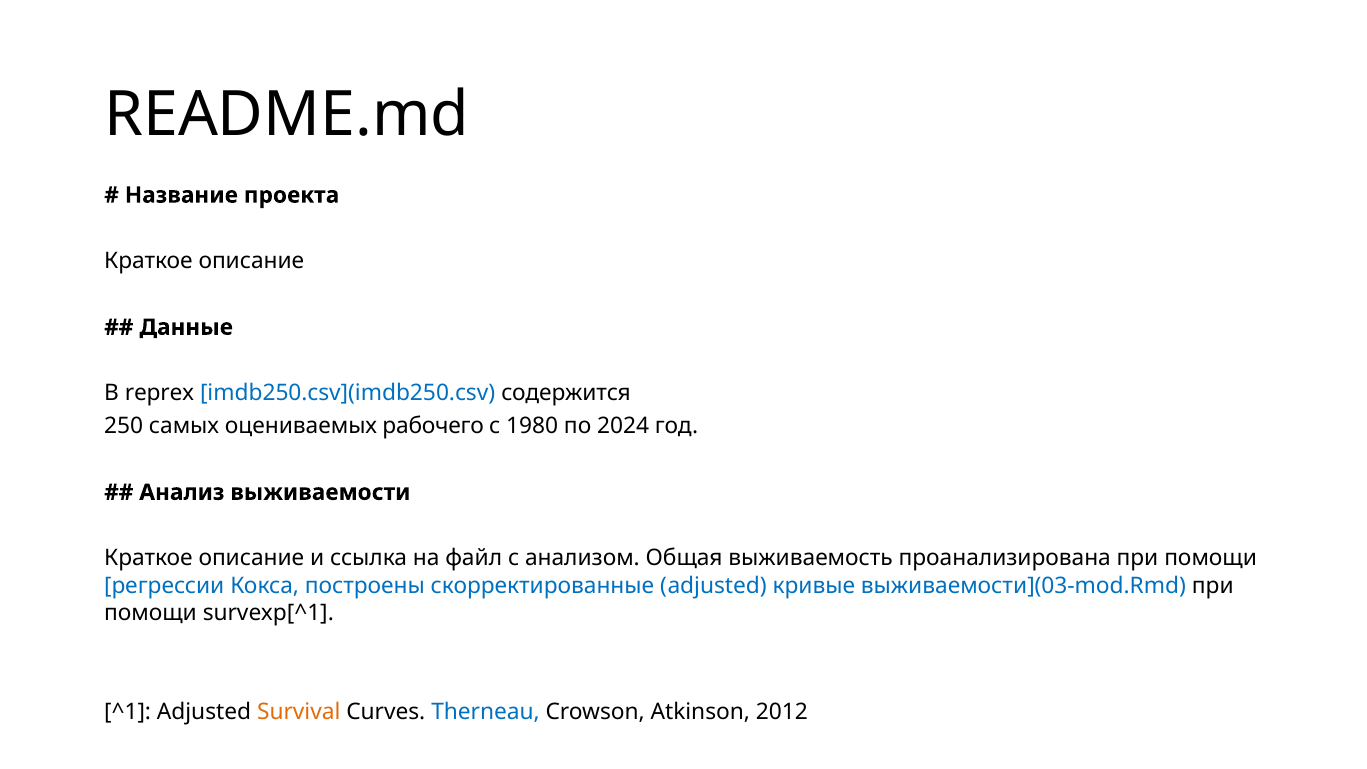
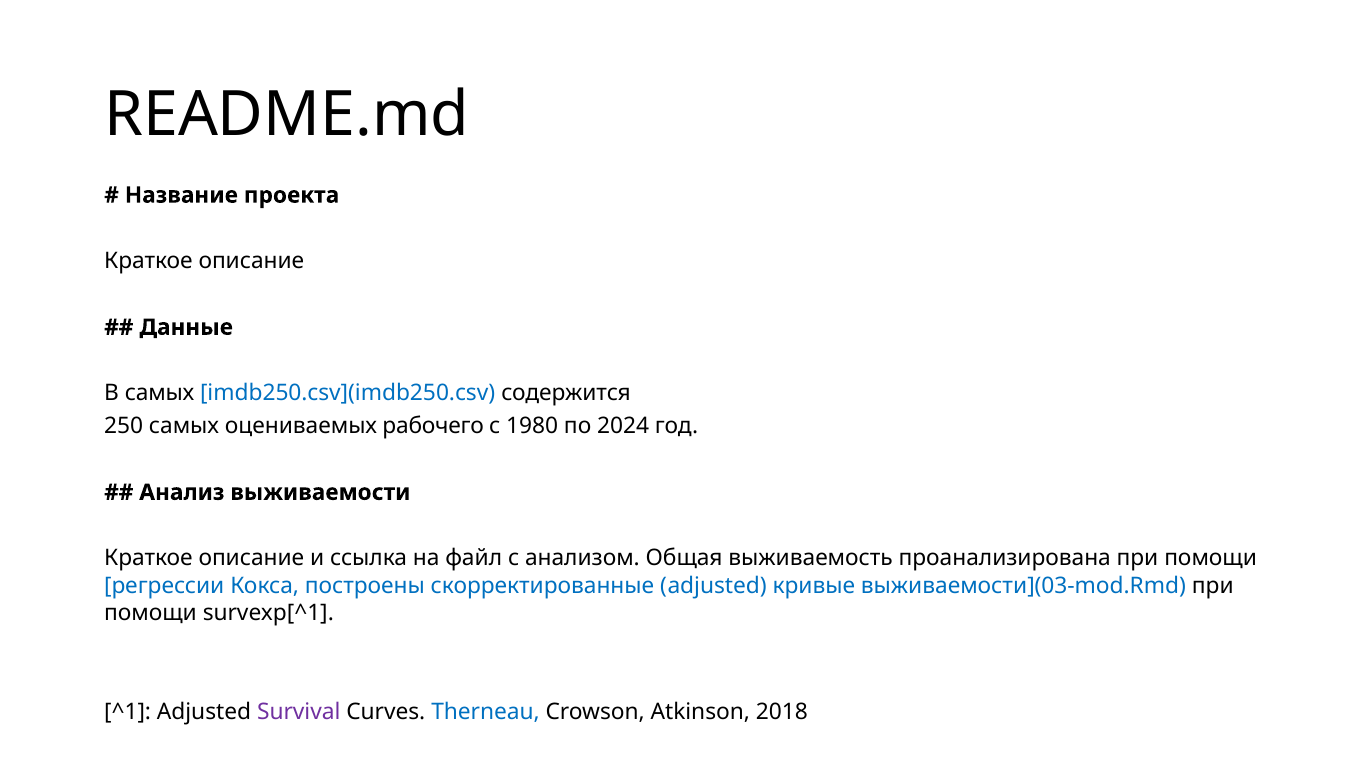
В reprex: reprex -> самых (160, 393)
Survival colour: orange -> purple (299, 712)
2012: 2012 -> 2018 (782, 712)
